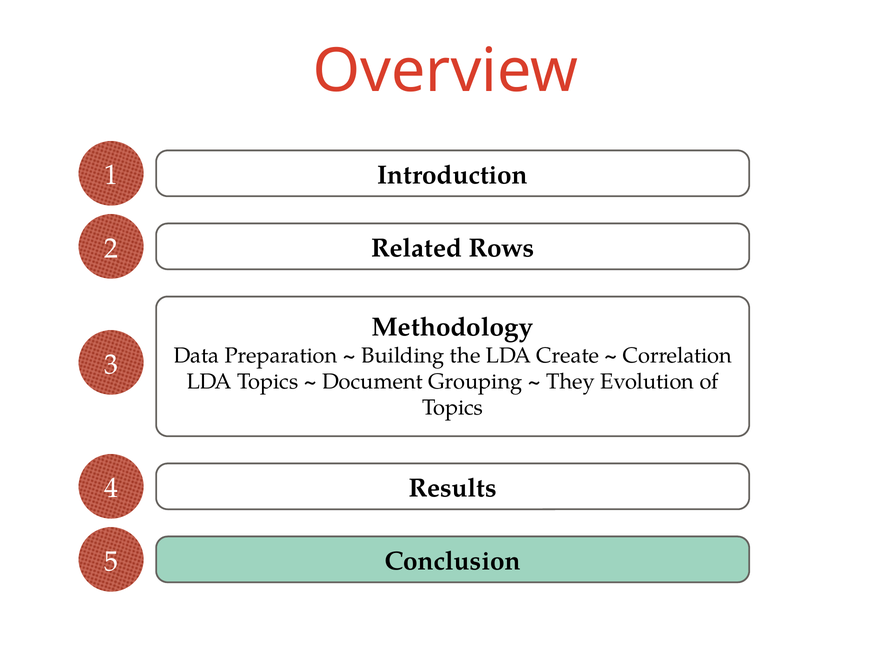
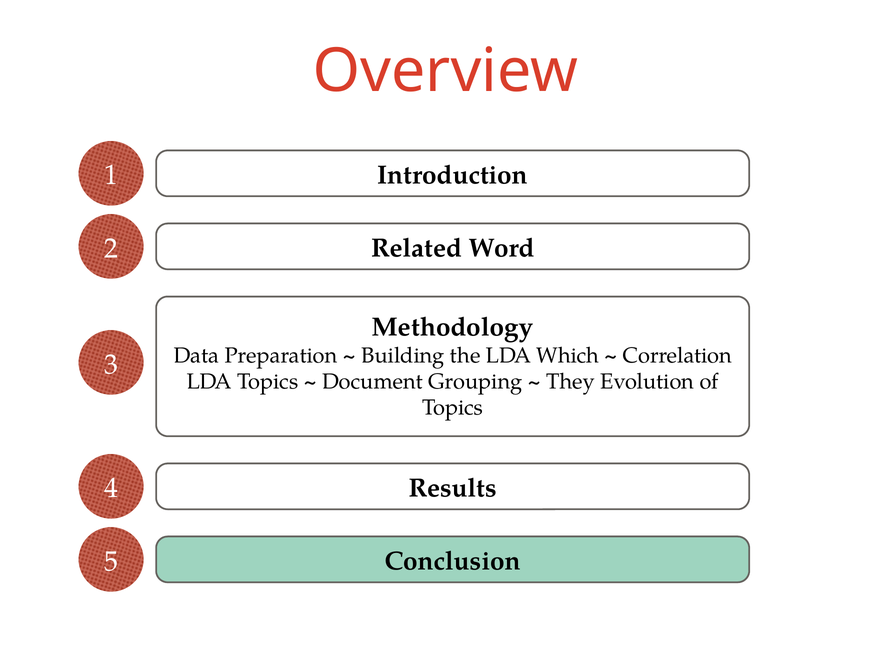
Rows: Rows -> Word (502, 248)
Create: Create -> Which (568, 355)
